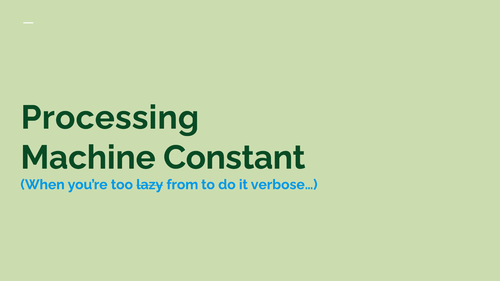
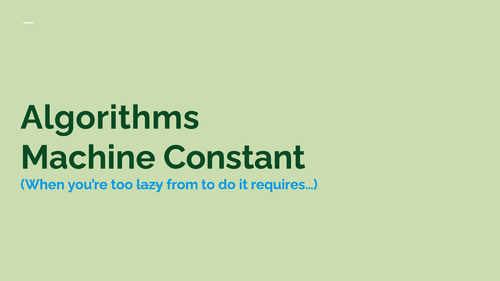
Processing: Processing -> Algorithms (110, 118)
verbose…: verbose… -> requires… (284, 185)
